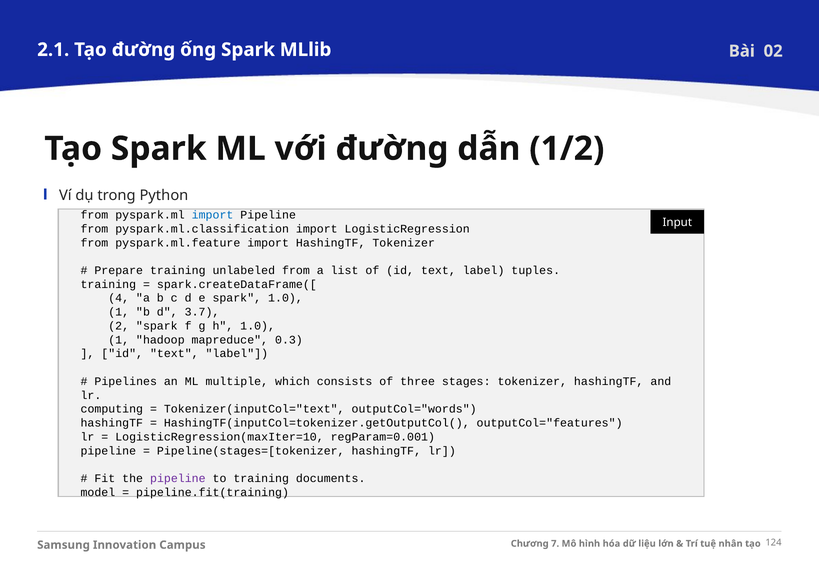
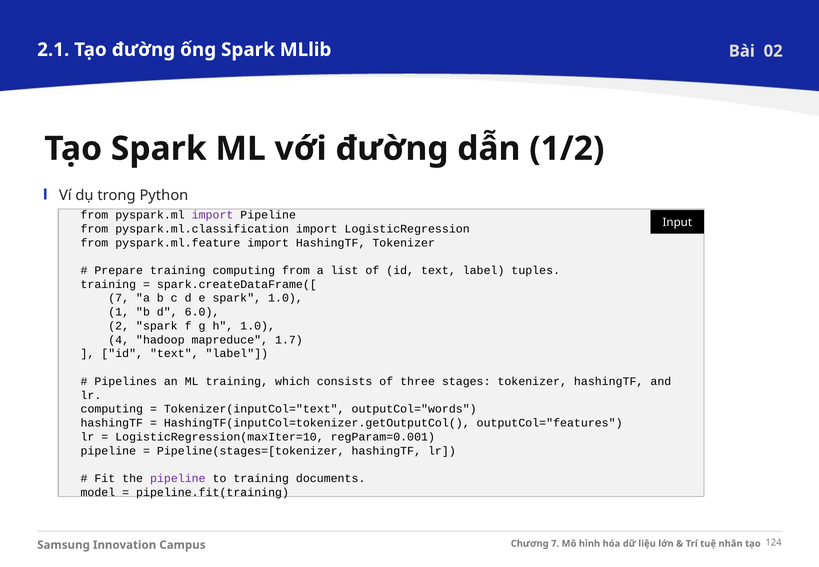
import colour: blue -> purple (213, 215)
training unlabeled: unlabeled -> computing (244, 270)
4: 4 -> 7 (119, 298)
3.7: 3.7 -> 6.0 (202, 312)
1: 1 -> 4 (119, 340)
0.3: 0.3 -> 1.7 (289, 340)
ML multiple: multiple -> training (237, 381)
